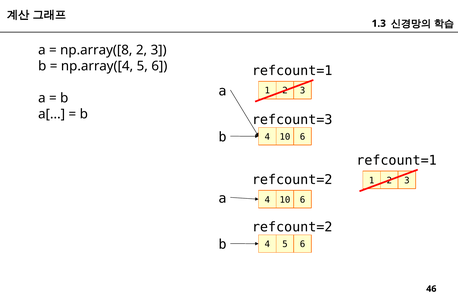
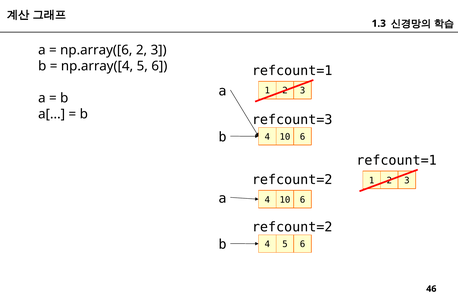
np.array([8: np.array([8 -> np.array([6 (96, 50)
